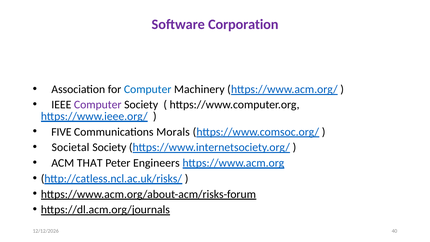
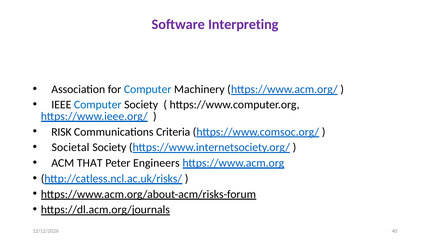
Corporation: Corporation -> Interpreting (243, 24)
Computer colour: purple -> blue (98, 105)
FIVE: FIVE -> RISK (61, 132)
Morals: Morals -> Criteria (173, 132)
